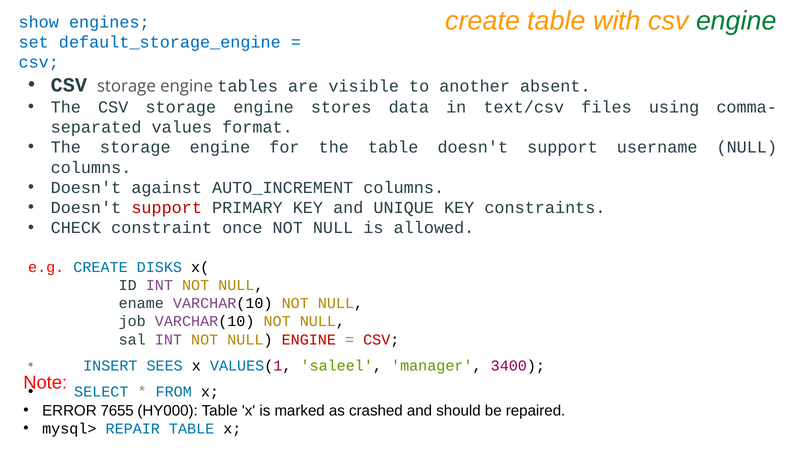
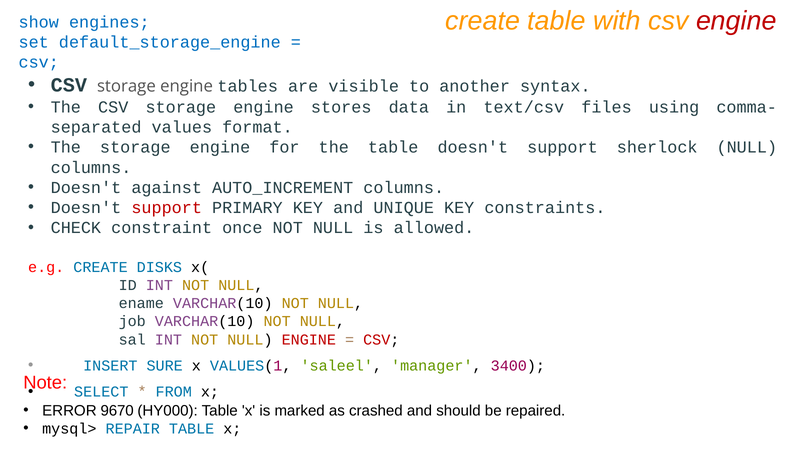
engine colour: green -> red (736, 21)
absent: absent -> syntax (555, 86)
username: username -> sherlock (657, 147)
SEES: SEES -> SURE (165, 366)
7655: 7655 -> 9670 (117, 410)
